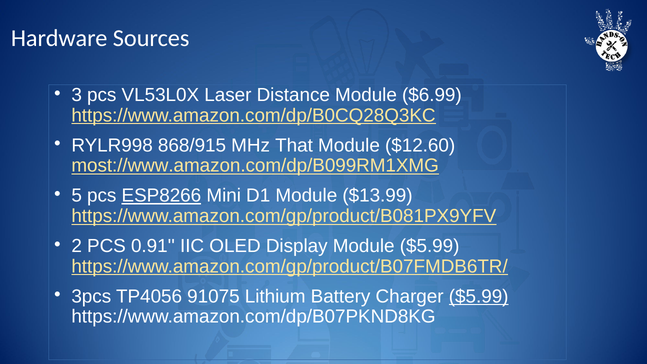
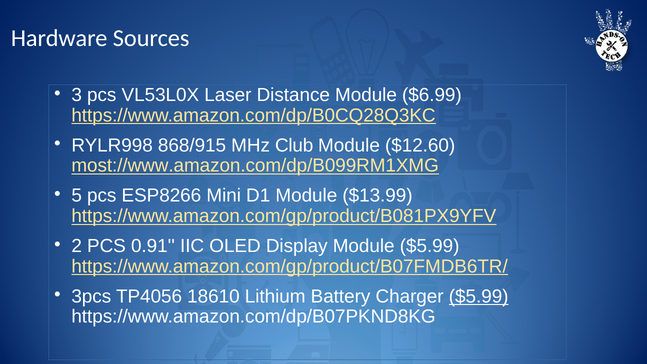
That: That -> Club (294, 145)
ESP8266 underline: present -> none (161, 196)
91075: 91075 -> 18610 (213, 296)
